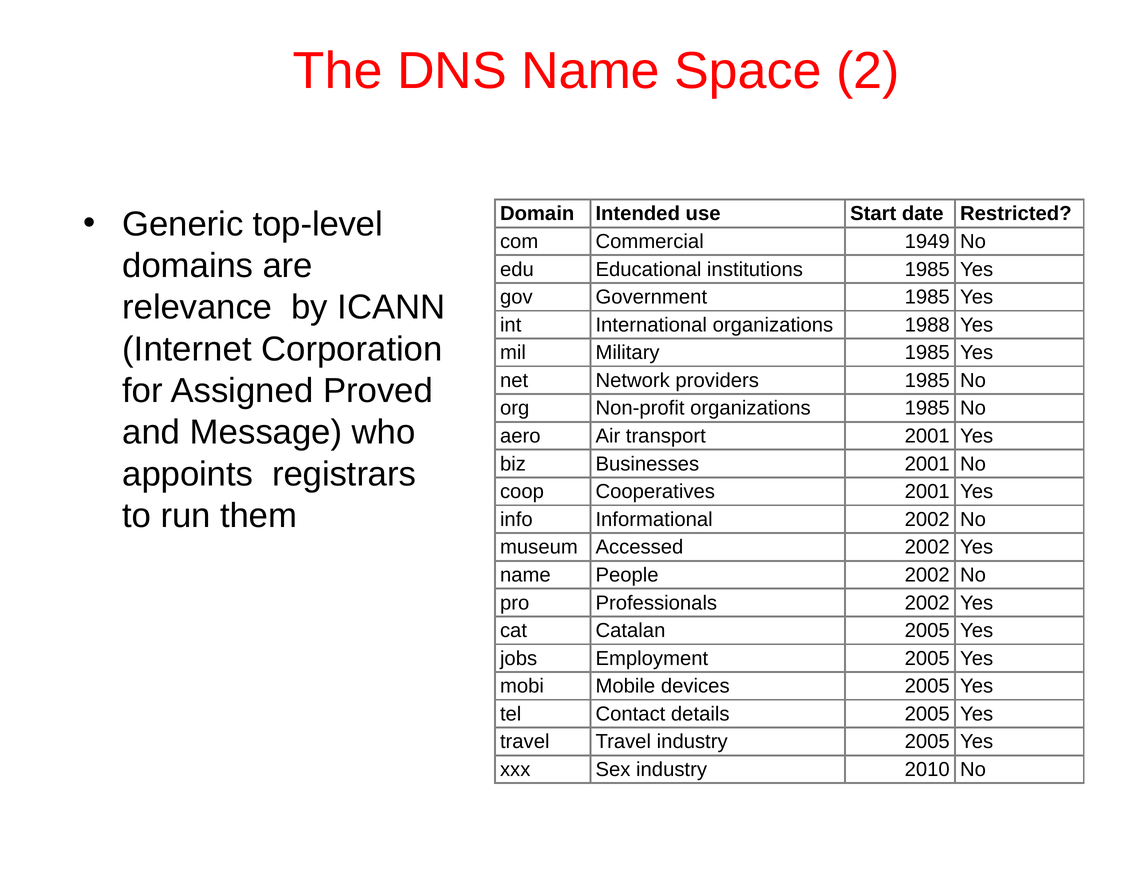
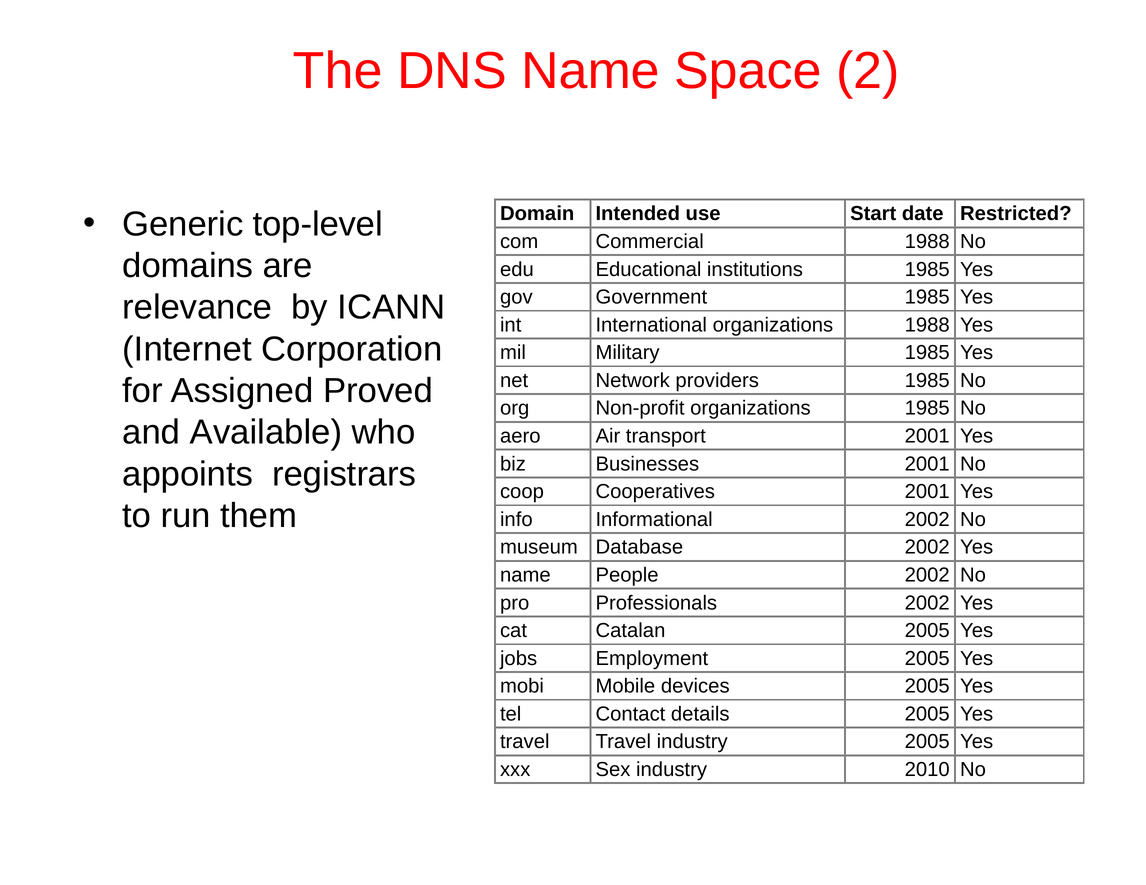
Commercial 1949: 1949 -> 1988 (927, 242)
Message: Message -> Available (266, 433)
Accessed: Accessed -> Database (639, 548)
